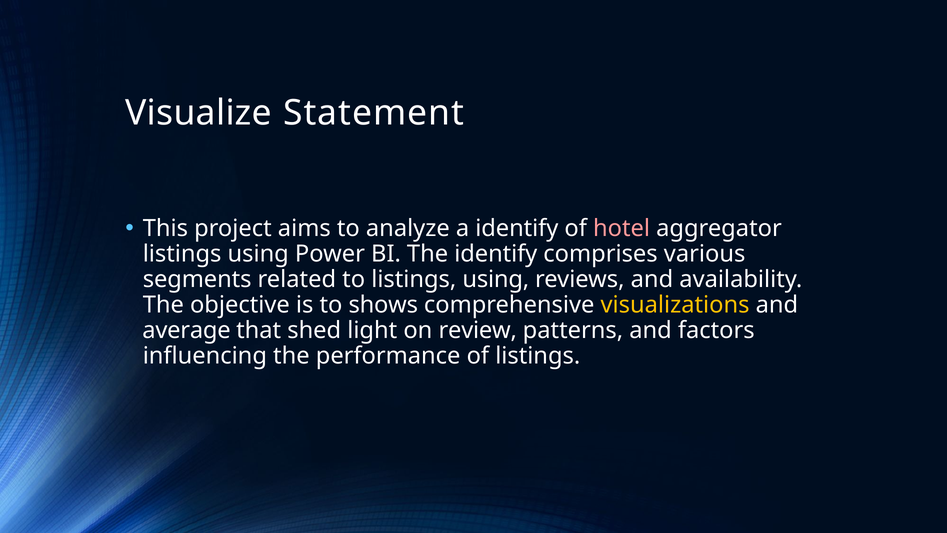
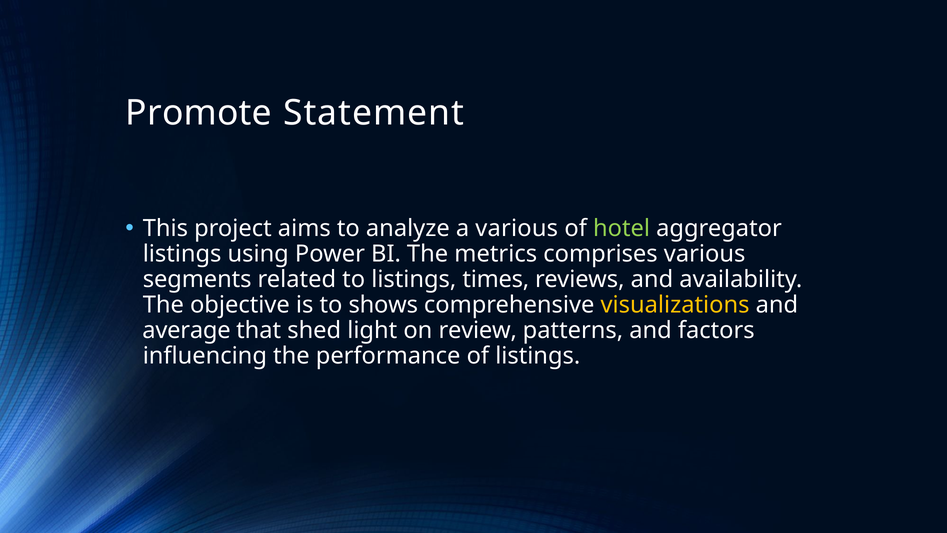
Visualize: Visualize -> Promote (199, 113)
a identify: identify -> various (517, 228)
hotel colour: pink -> light green (622, 228)
The identify: identify -> metrics (496, 254)
to listings using: using -> times (496, 279)
